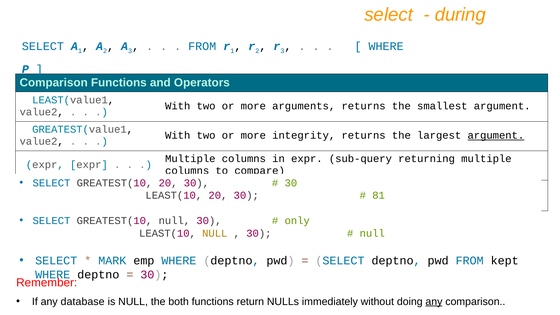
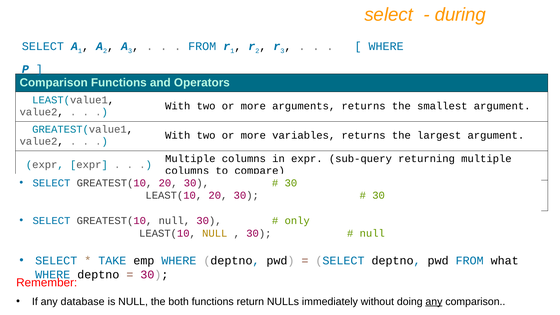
integrity: integrity -> variables (304, 135)
argument underline: present -> none (496, 135)
81: 81 -> 30 (379, 196)
MARK: MARK -> TAKE (112, 261)
kept: kept -> what (505, 261)
